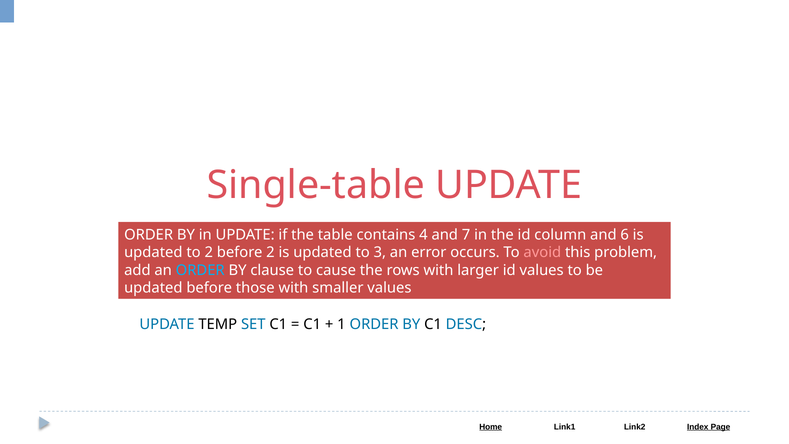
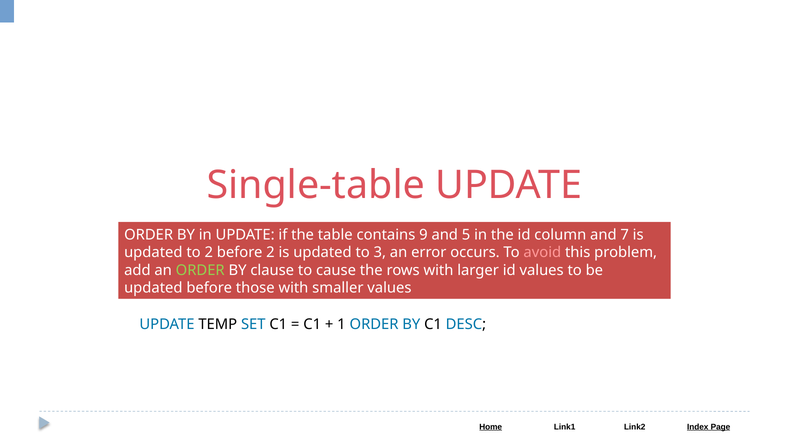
4: 4 -> 9 (423, 235)
7: 7 -> 5 (466, 235)
6: 6 -> 7 (625, 235)
ORDER colour: light blue -> light green (200, 270)
